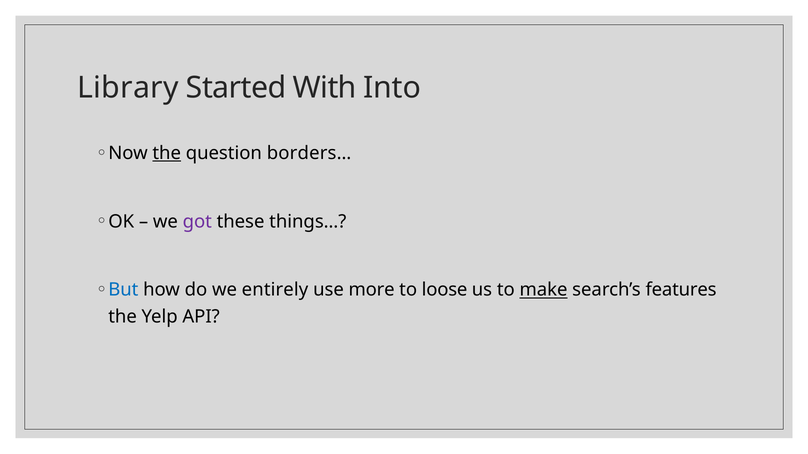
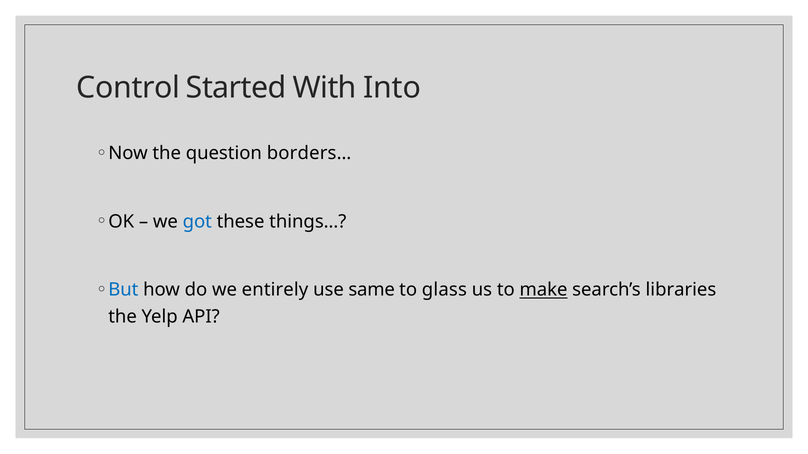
Library: Library -> Control (128, 88)
the underline: present -> none (167, 153)
got colour: purple -> blue (197, 222)
more: more -> same (372, 290)
loose: loose -> glass (444, 290)
features: features -> libraries (681, 290)
